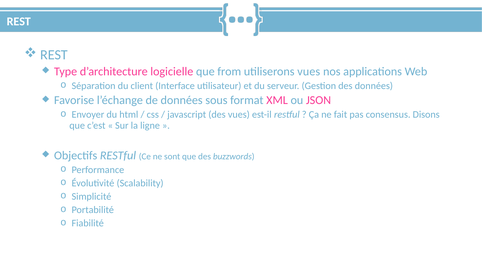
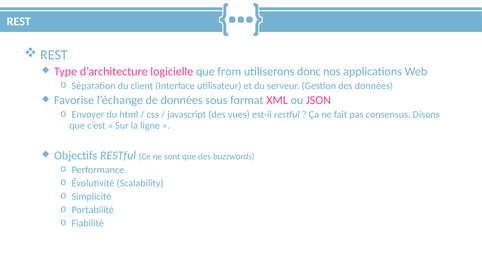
utiliserons vues: vues -> donc (309, 71)
